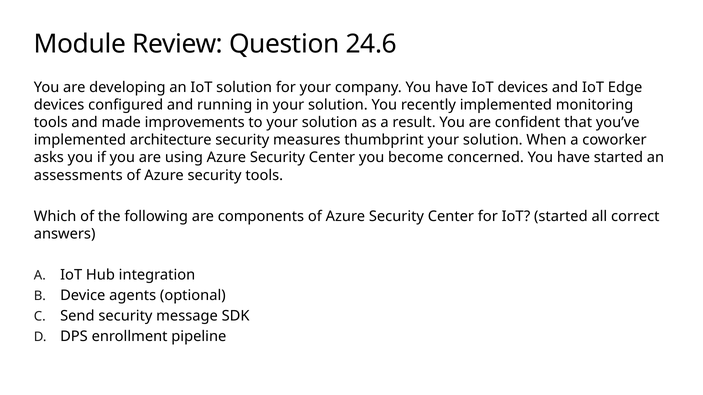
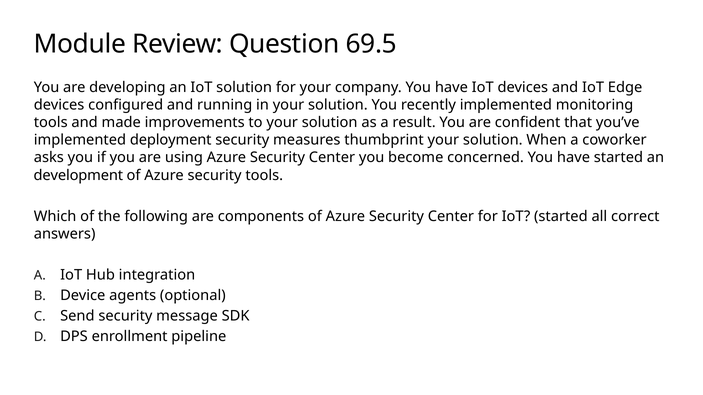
24.6: 24.6 -> 69.5 (371, 44)
architecture: architecture -> deployment (171, 140)
assessments: assessments -> development (78, 175)
